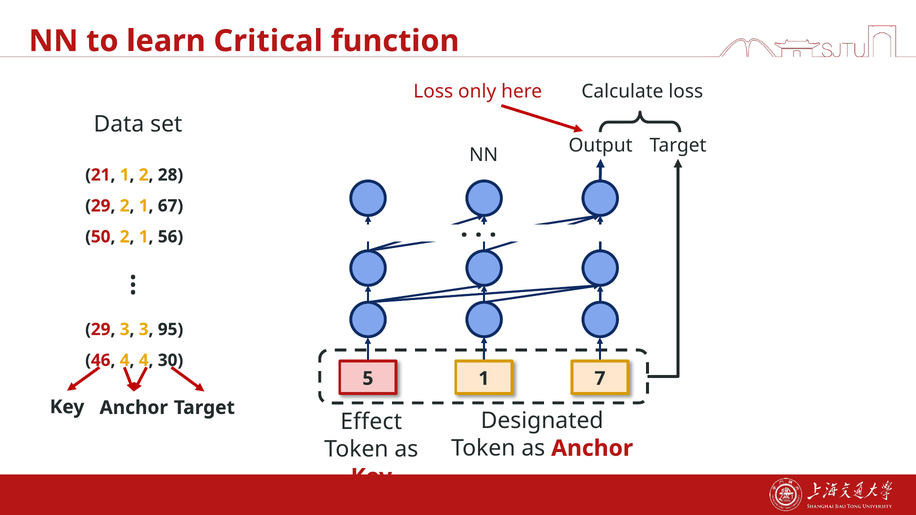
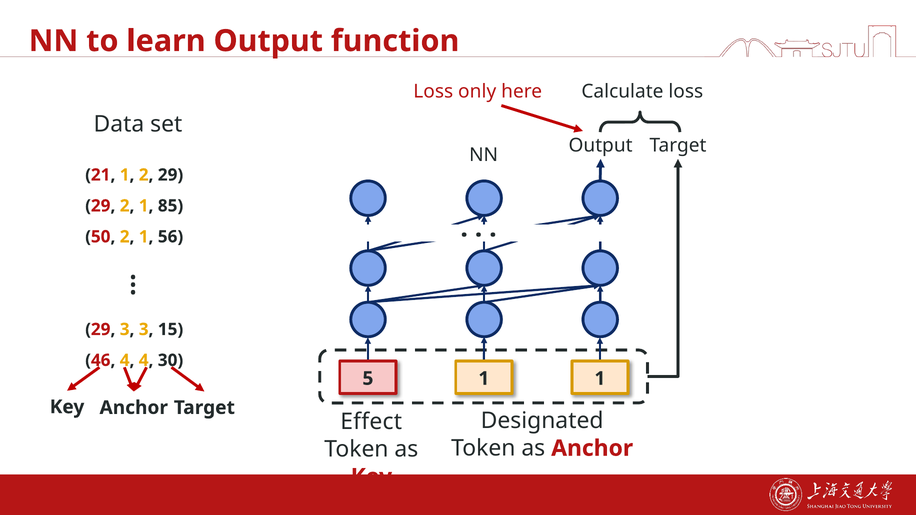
learn Critical: Critical -> Output (268, 41)
2 28: 28 -> 29 (171, 175)
67: 67 -> 85 (171, 206)
95: 95 -> 15 (171, 330)
1 7: 7 -> 1 (600, 379)
